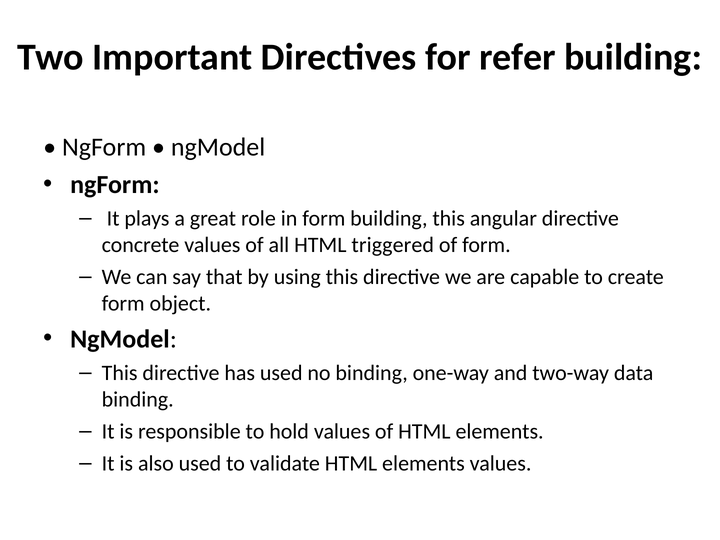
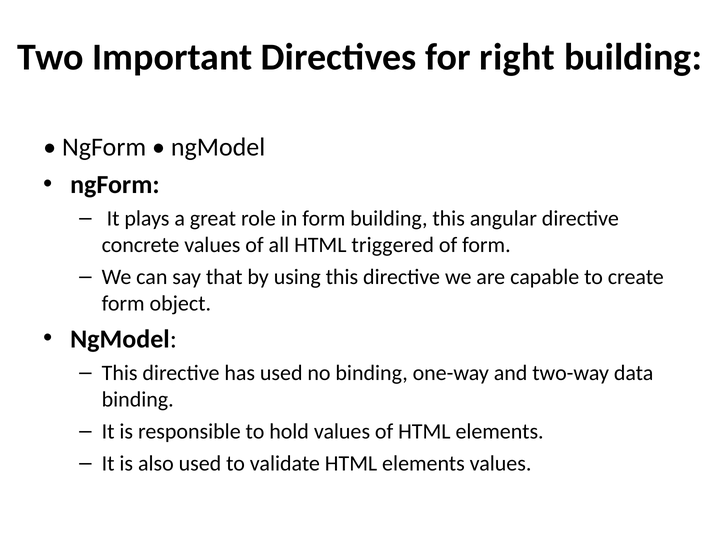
refer: refer -> right (517, 57)
